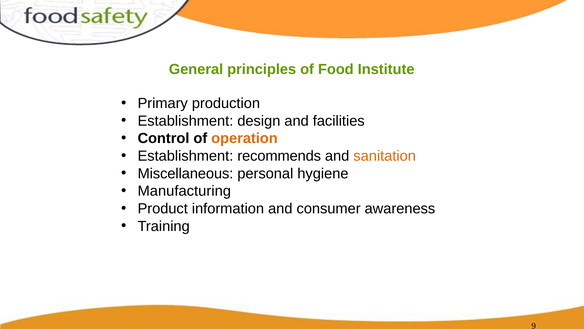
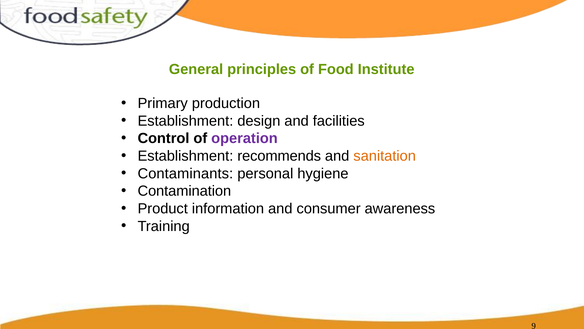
operation colour: orange -> purple (244, 138)
Miscellaneous: Miscellaneous -> Contaminants (185, 173)
Manufacturing: Manufacturing -> Contamination (184, 191)
